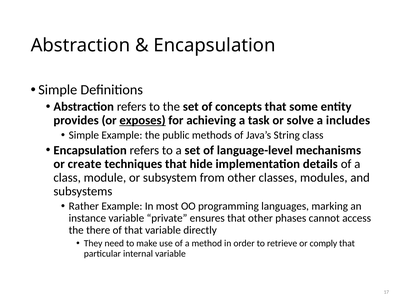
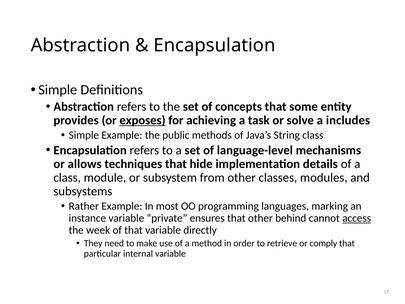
create: create -> allows (85, 164)
phases: phases -> behind (291, 218)
access underline: none -> present (357, 218)
there: there -> week (98, 230)
